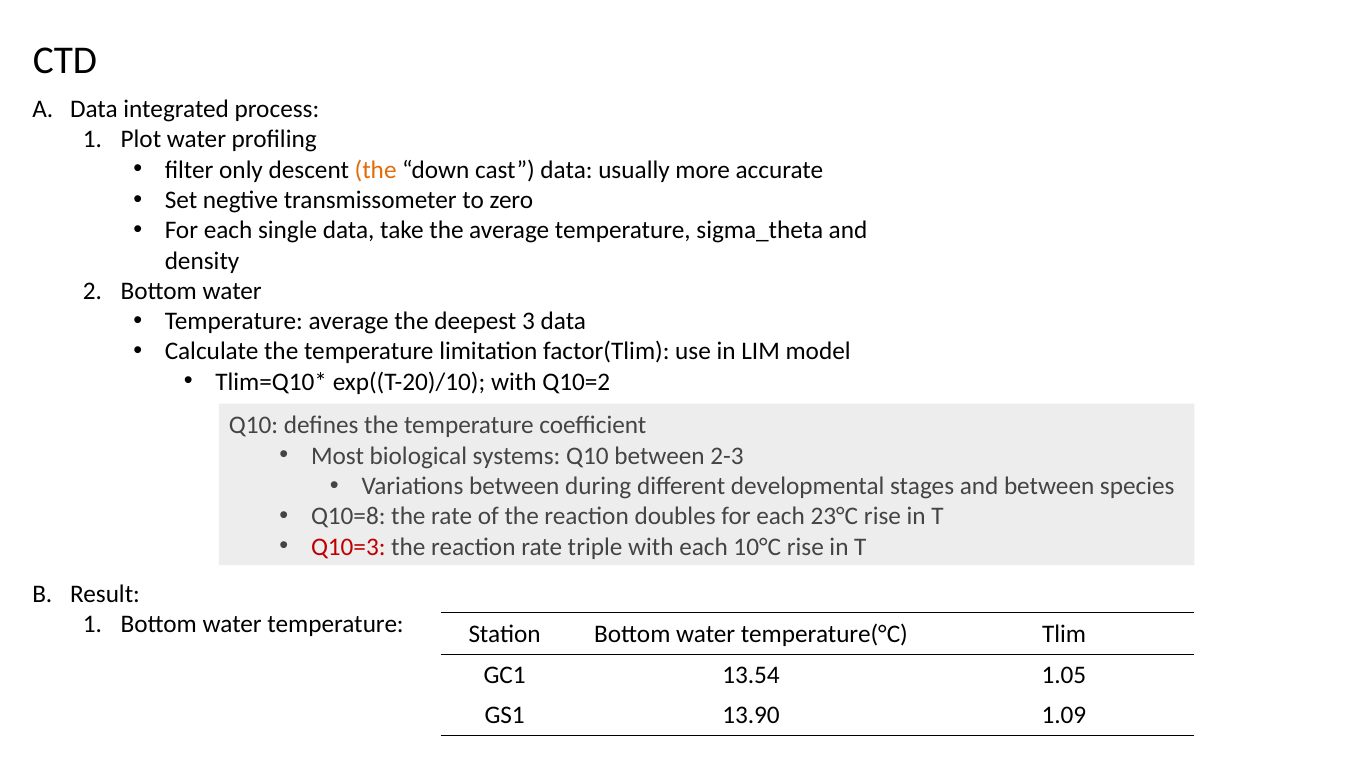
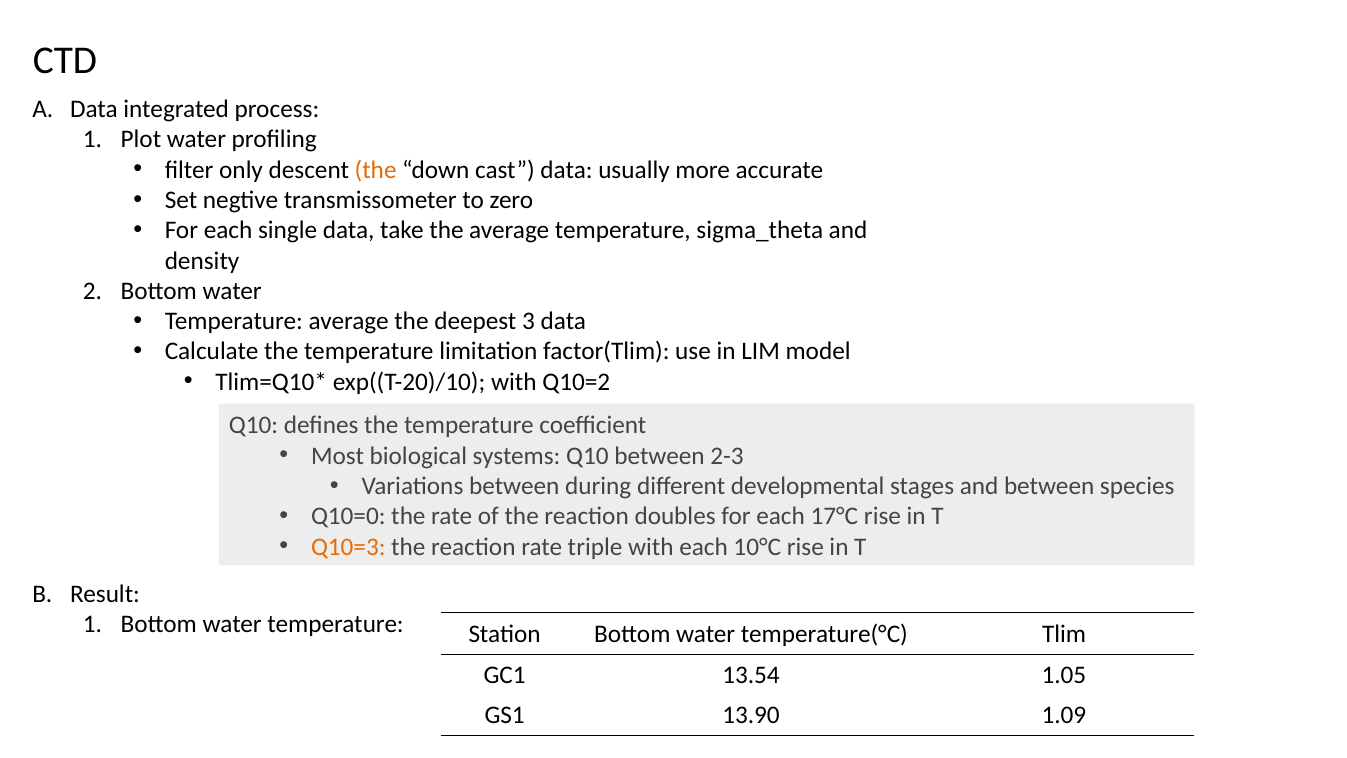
Q10=8: Q10=8 -> Q10=0 (348, 516)
23°C: 23°C -> 17°C (834, 516)
Q10=3 colour: red -> orange (348, 547)
